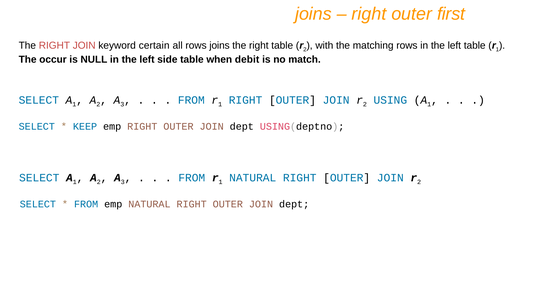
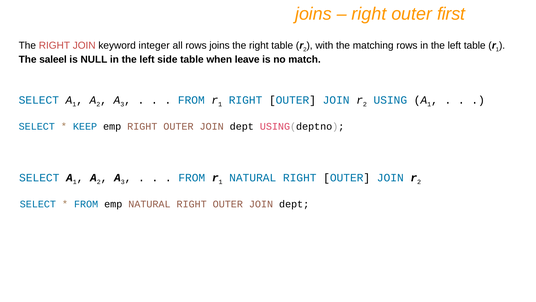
certain: certain -> integer (154, 46)
occur: occur -> saleel (53, 59)
debit: debit -> leave (247, 59)
